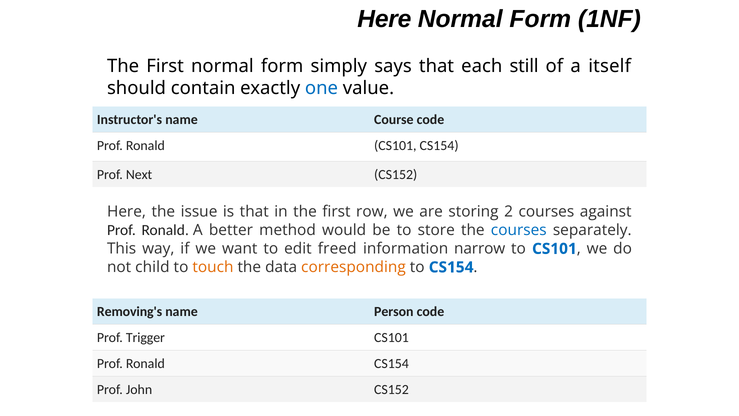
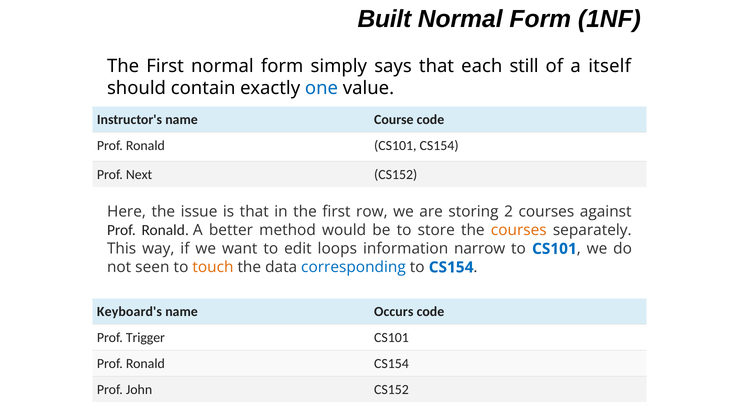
Here: Here -> Built (384, 19)
courses colour: blue -> orange (519, 230)
freed: freed -> loops (337, 249)
child: child -> seen (152, 267)
corresponding colour: orange -> blue (353, 267)
Removing's: Removing's -> Keyboard's (129, 312)
Person: Person -> Occurs (394, 312)
